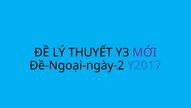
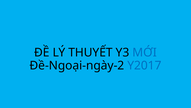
MỚI colour: purple -> blue (145, 52)
